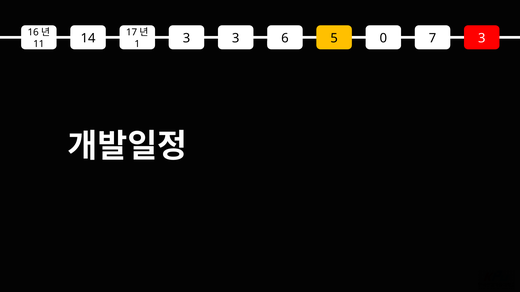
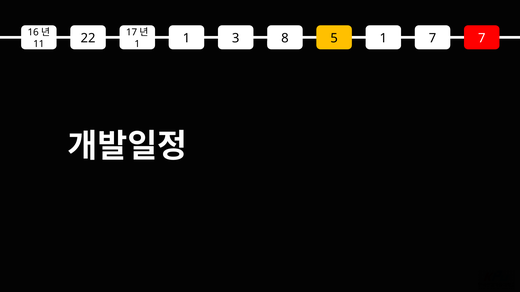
14: 14 -> 22 (88, 38)
1 3: 3 -> 1 (186, 38)
6: 6 -> 8 (285, 38)
5 0: 0 -> 1 (383, 38)
7 3: 3 -> 7 (482, 38)
